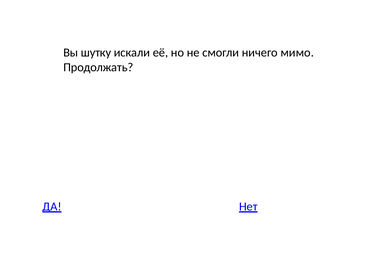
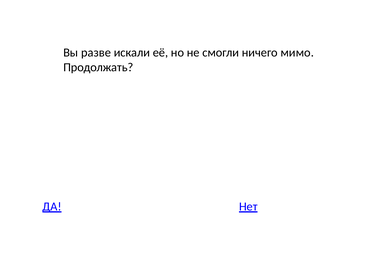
шутку: шутку -> разве (96, 53)
